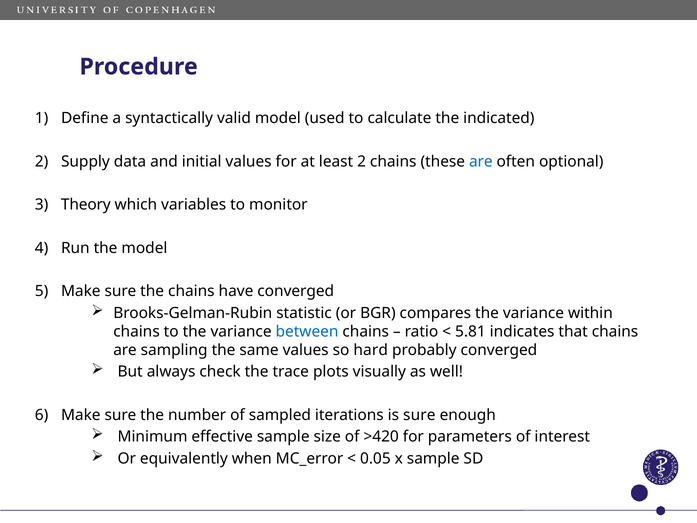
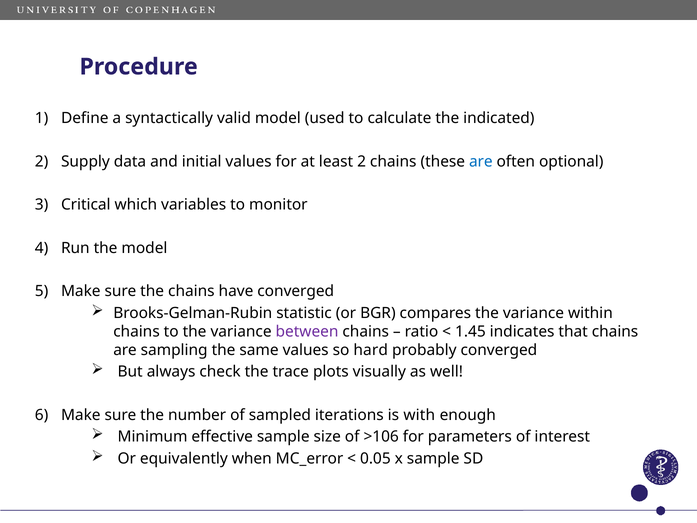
Theory: Theory -> Critical (86, 205)
between colour: blue -> purple (307, 331)
5.81: 5.81 -> 1.45 (470, 331)
is sure: sure -> with (419, 415)
>420: >420 -> >106 (381, 437)
